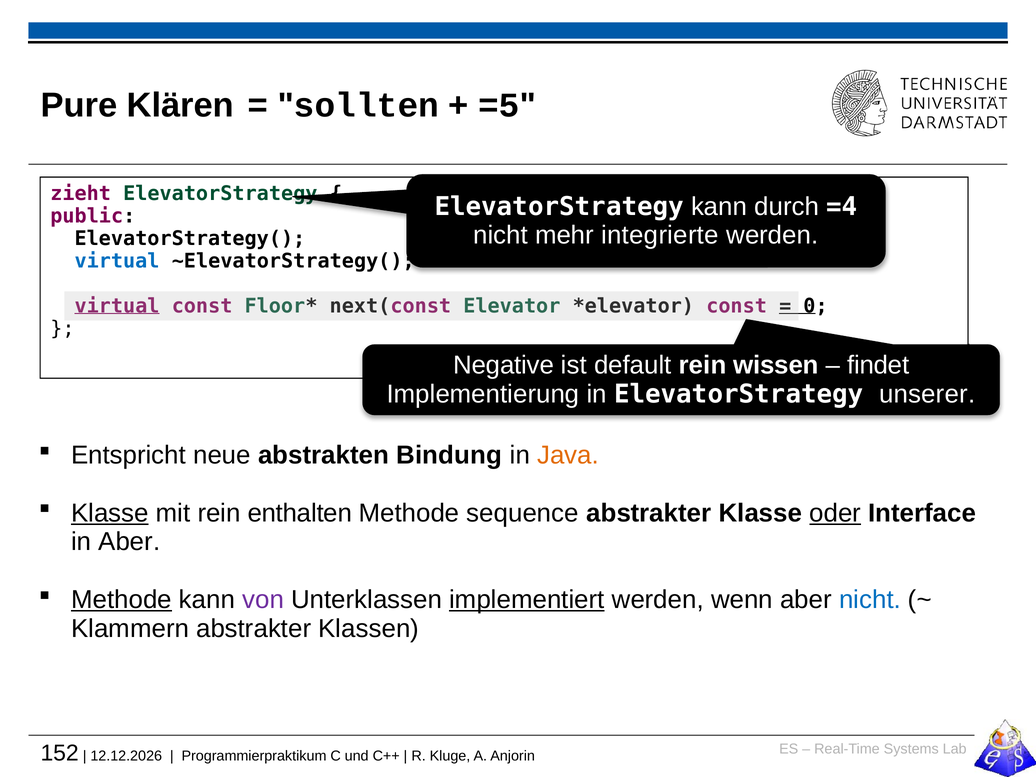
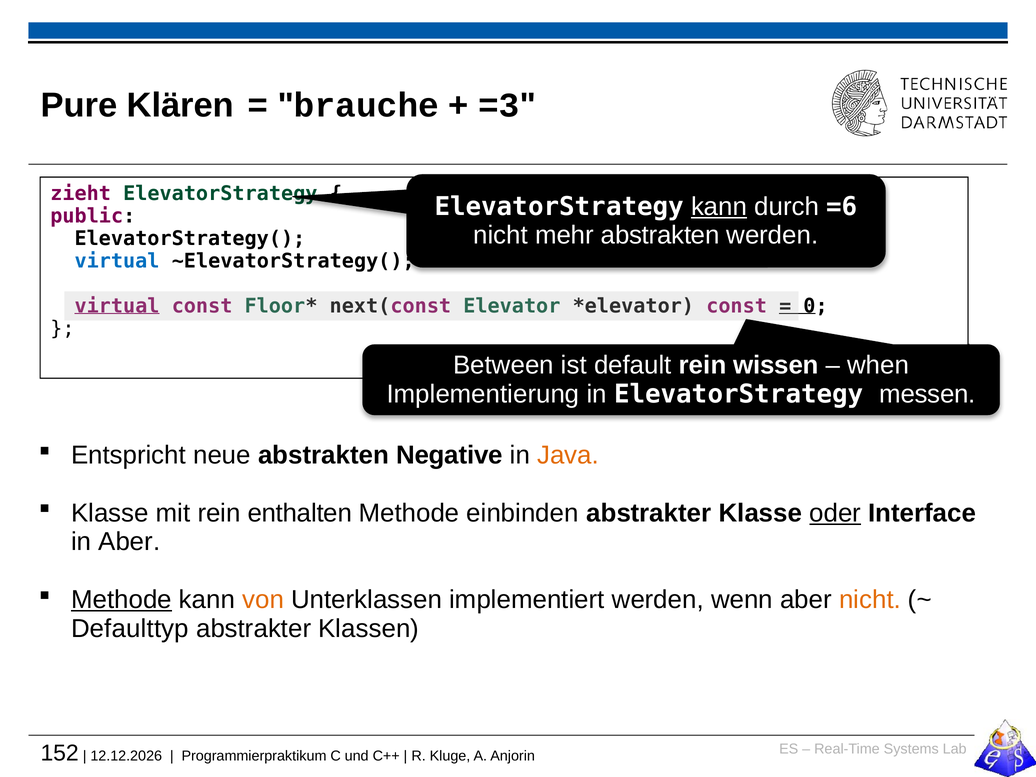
sollten: sollten -> brauche (367, 105)
=5: =5 -> =3 (499, 105)
kann underline: none -> present (719, 206)
=4: =4 -> =6 (842, 206)
mehr integrierte: integrierte -> abstrakten (660, 235)
Negative: Negative -> Between (503, 365)
findet: findet -> when (878, 365)
unserer: unserer -> messen (927, 394)
Bindung: Bindung -> Negative (449, 455)
Klasse underline: present -> none (110, 513)
sequence: sequence -> einbinden (523, 513)
von colour: purple -> orange (263, 600)
implementiert underline: present -> none (527, 600)
nicht colour: blue -> orange (870, 600)
Klammern: Klammern -> Defaulttyp (130, 629)
